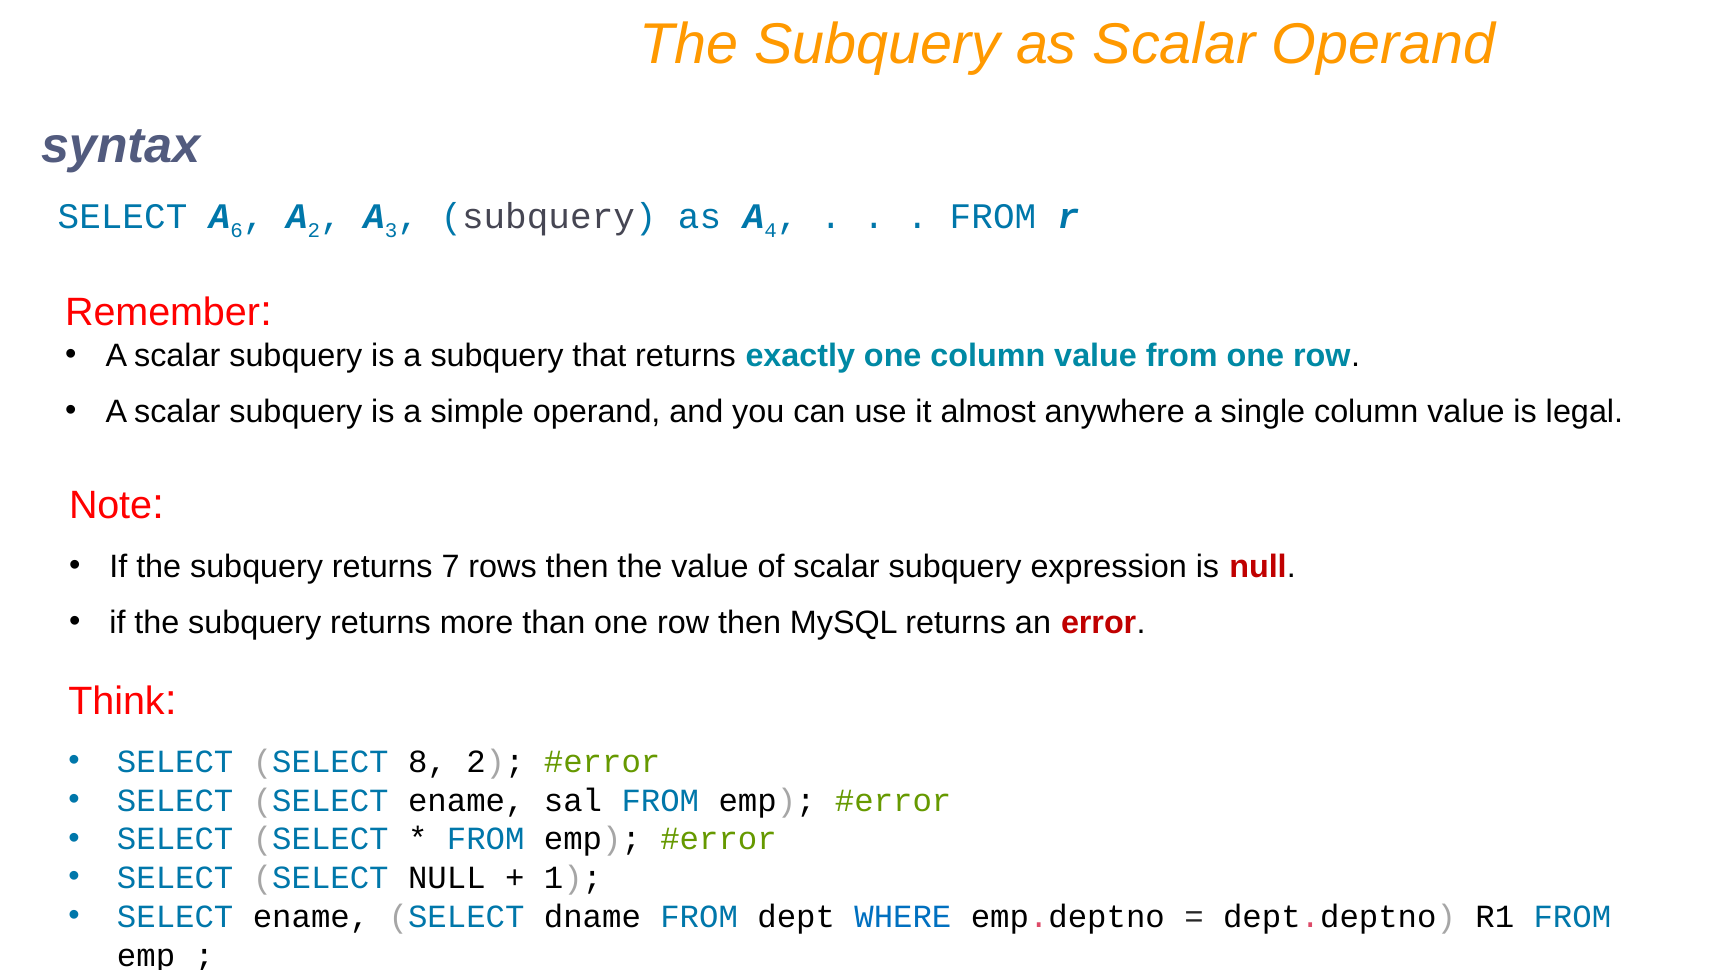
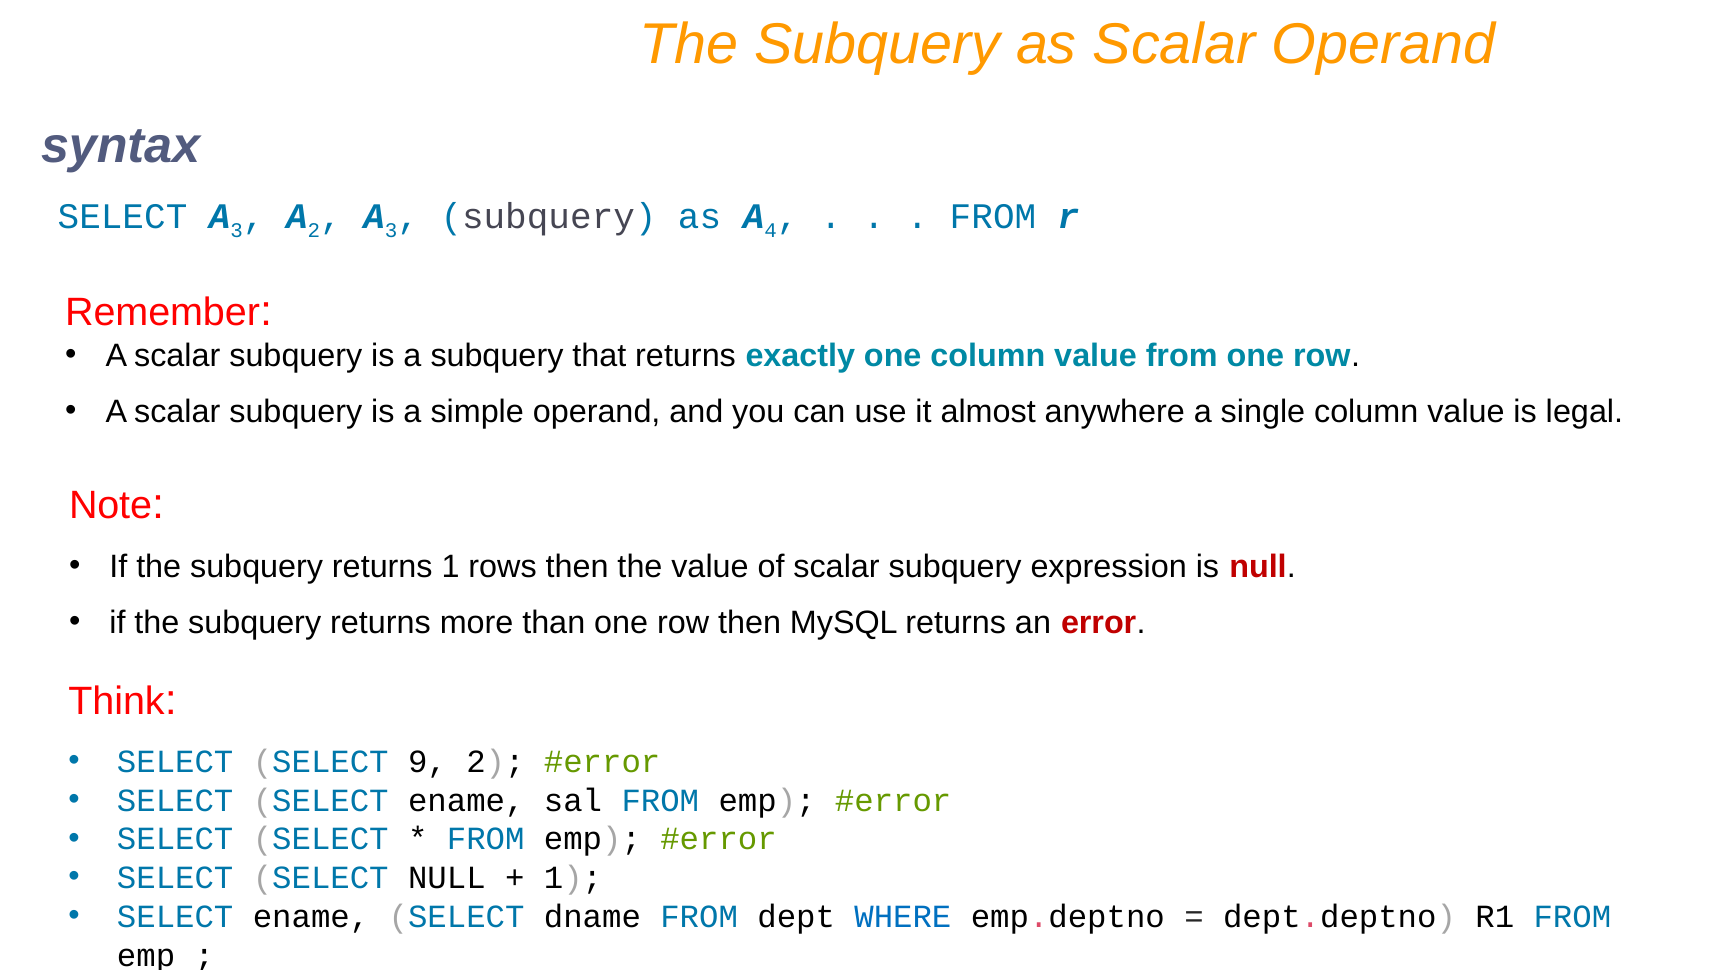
SELECT A 6: 6 -> 3 (237, 230)
returns 7: 7 -> 1 (451, 567)
8: 8 -> 9 (427, 762)
